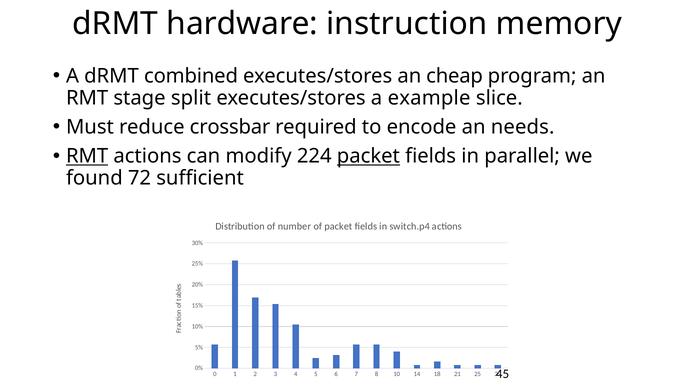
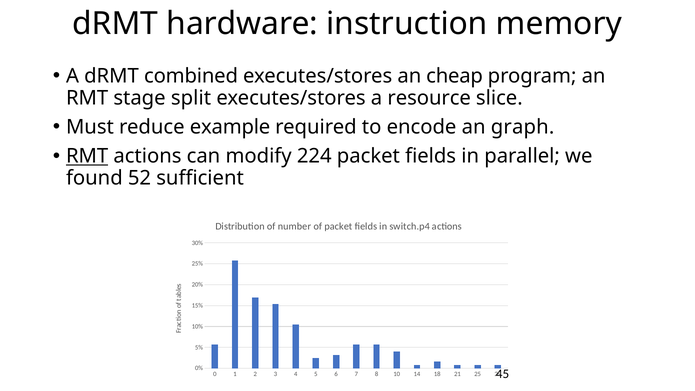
example: example -> resource (429, 98)
crossbar: crossbar -> example (230, 127)
needs: needs -> graph (523, 127)
packet underline: present -> none (368, 156)
72: 72 -> 52 (139, 178)
